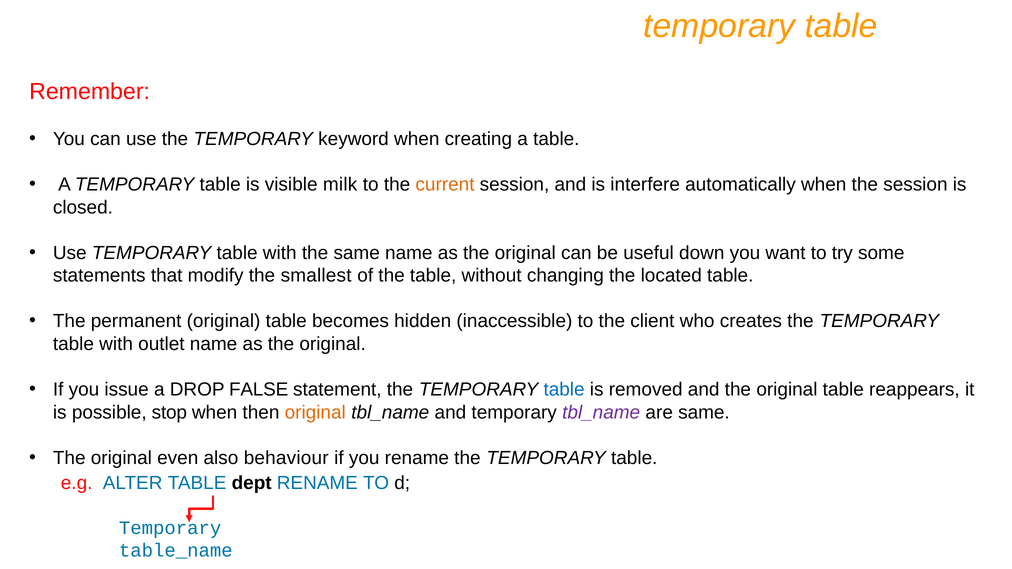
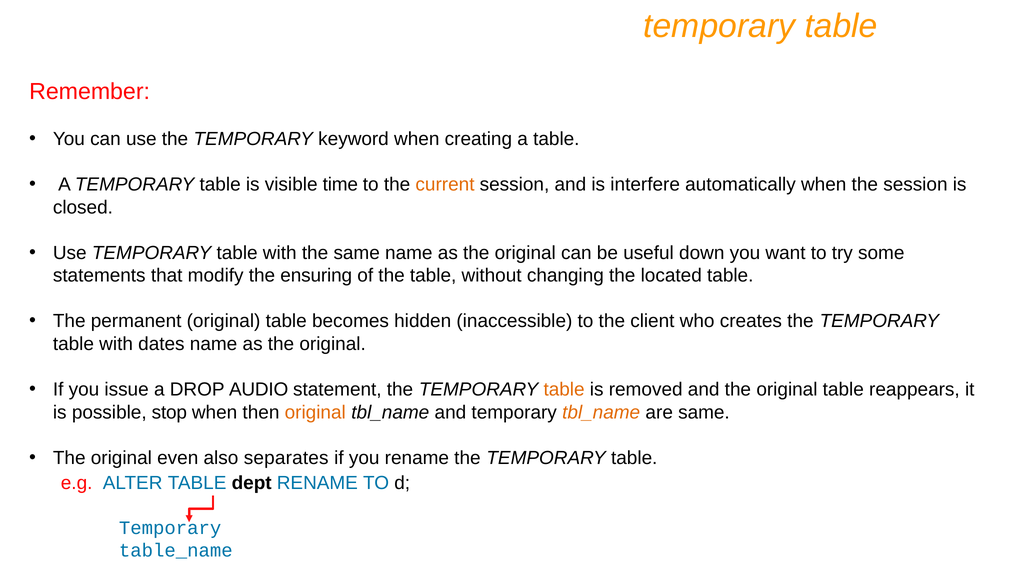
milk: milk -> time (340, 185)
smallest: smallest -> ensuring (316, 276)
outlet: outlet -> dates (161, 344)
FALSE: FALSE -> AUDIO (259, 390)
table colour: blue -> orange (564, 390)
tbl_name colour: purple -> orange (601, 412)
behaviour: behaviour -> separates (286, 458)
